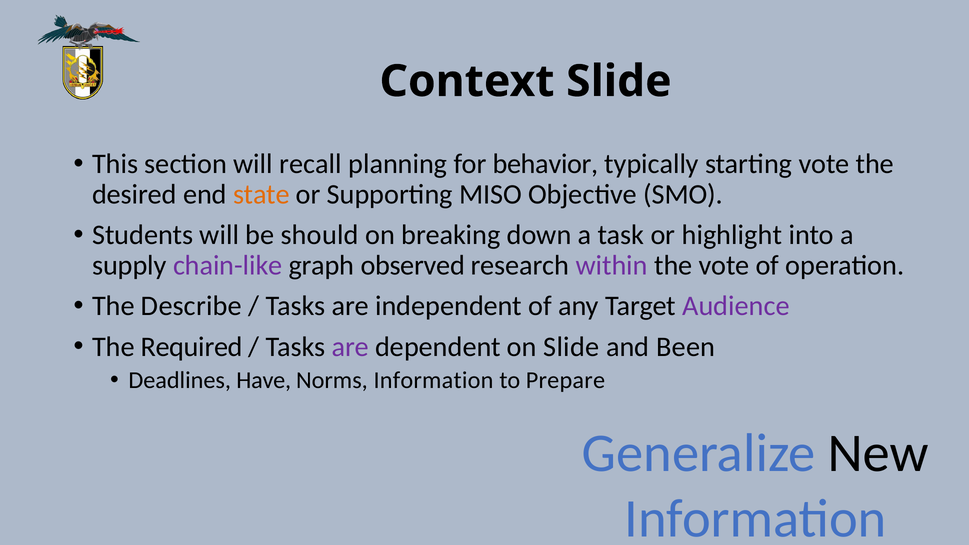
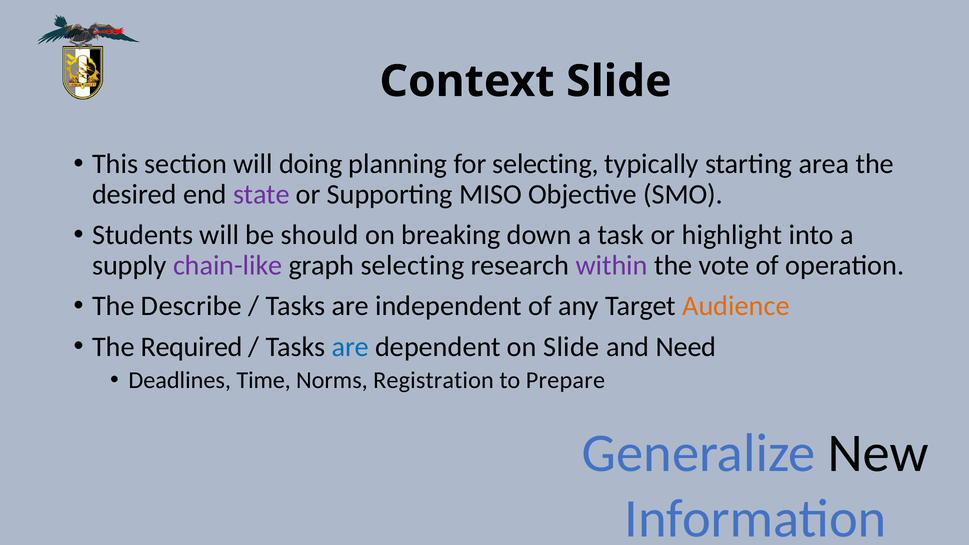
recall: recall -> doing (311, 164)
for behavior: behavior -> selecting (546, 164)
starting vote: vote -> area (824, 164)
state colour: orange -> purple (261, 194)
graph observed: observed -> selecting (412, 266)
Audience colour: purple -> orange (736, 306)
are colour: purple -> blue (350, 347)
Been: Been -> Need (686, 347)
Have: Have -> Time (264, 380)
Norms Information: Information -> Registration (434, 380)
